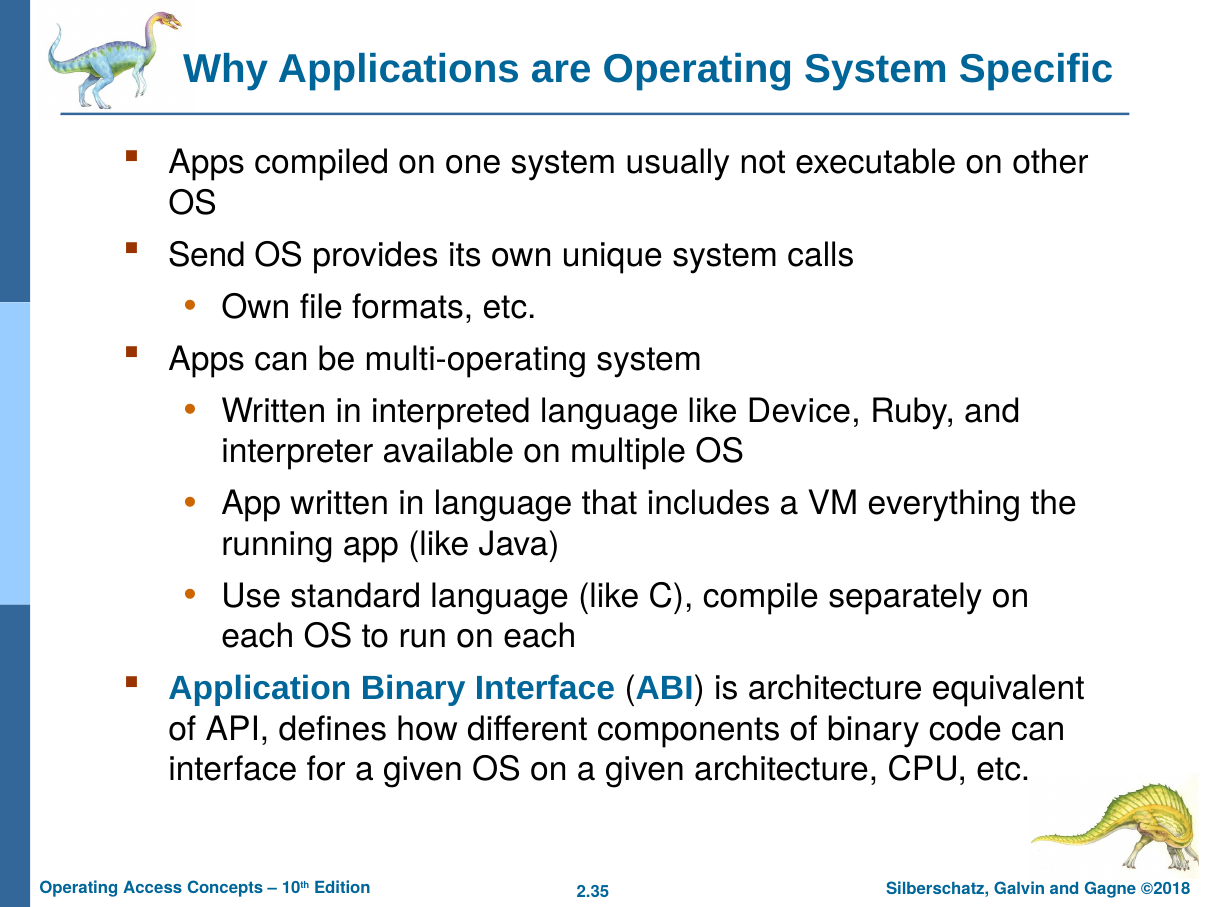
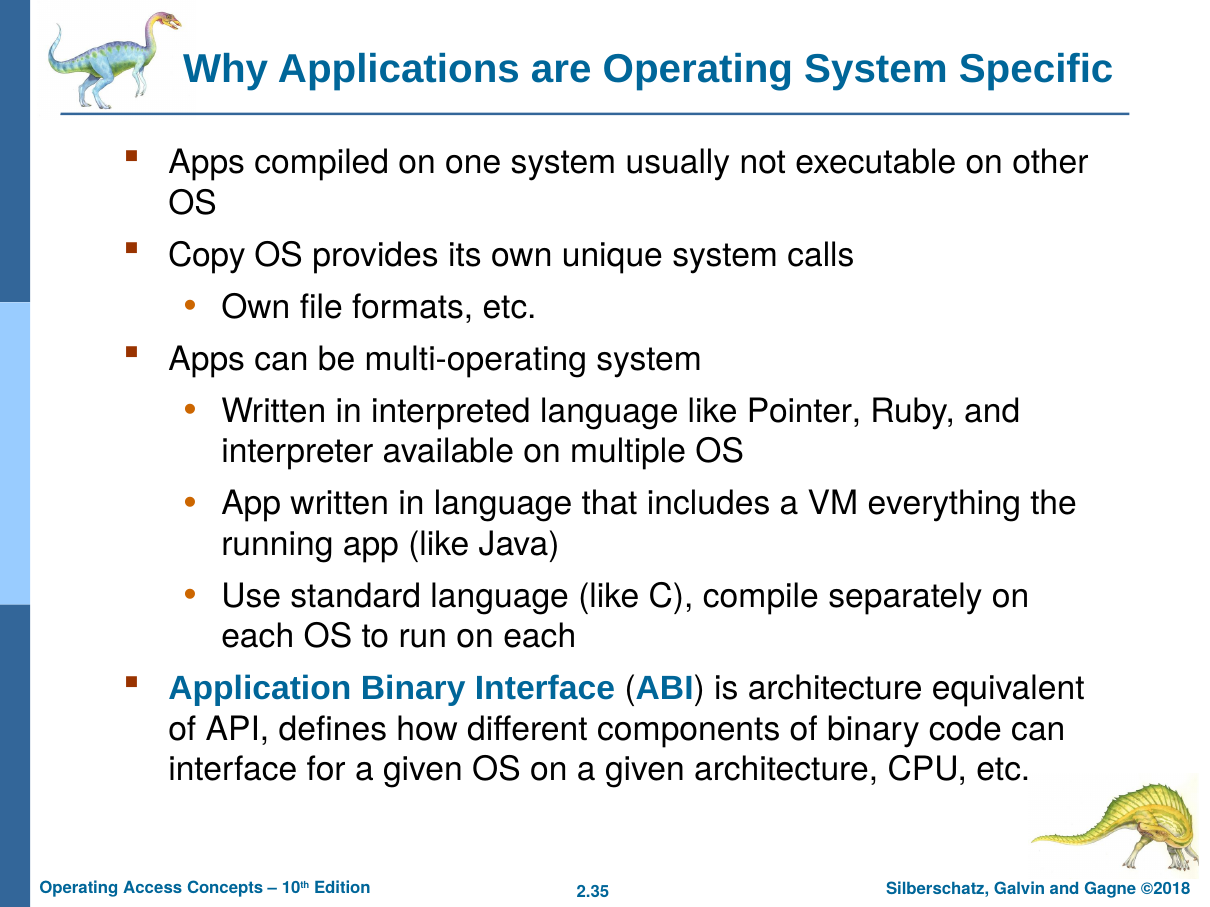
Send: Send -> Copy (207, 255)
Device: Device -> Pointer (804, 412)
